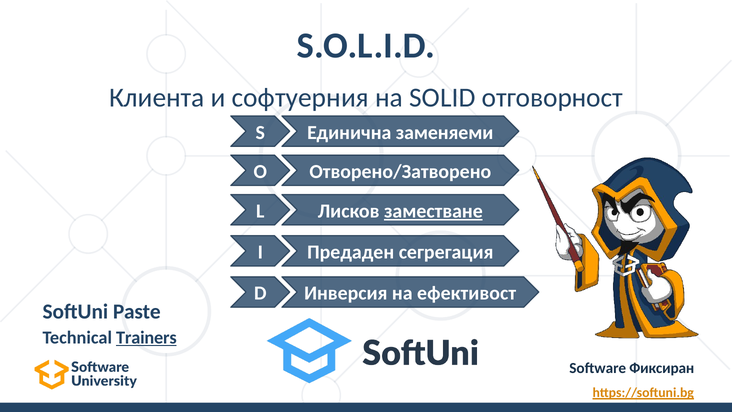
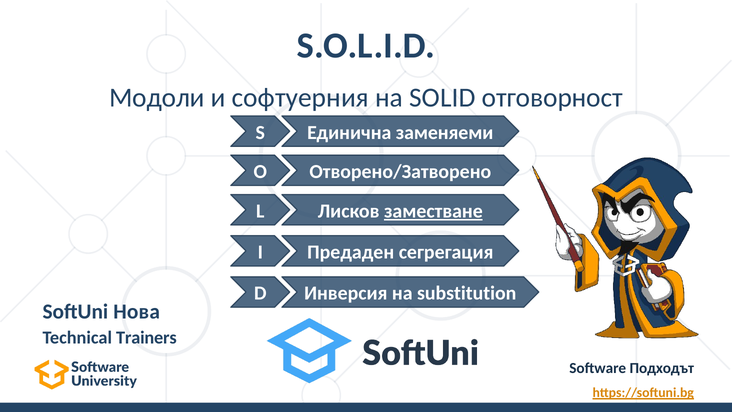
Клиента: Клиента -> Модоли (157, 98)
ефективост: ефективост -> substitution (467, 293)
Paste: Paste -> Нова (137, 311)
Trainers underline: present -> none (146, 337)
Фиксиран: Фиксиран -> Подходът (662, 368)
